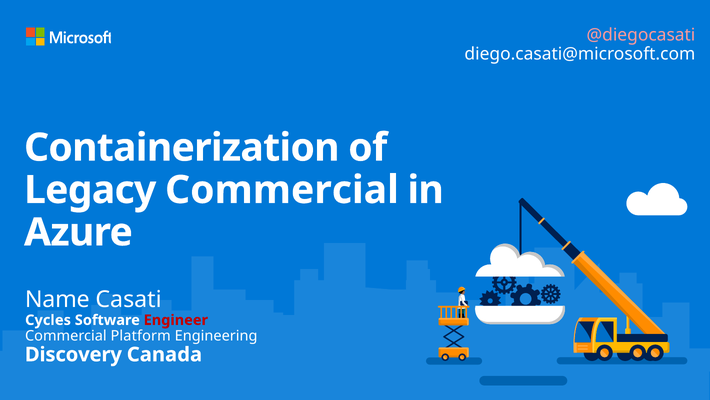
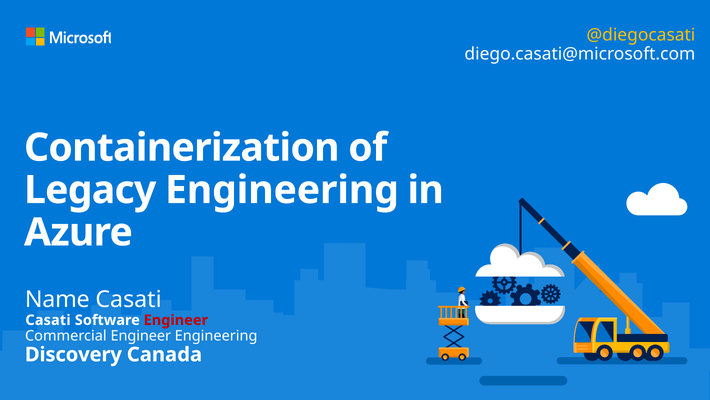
@diegocasati colour: pink -> yellow (641, 35)
Legacy Commercial: Commercial -> Engineering (282, 190)
Cycles: Cycles -> Casati (48, 320)
Commercial Platform: Platform -> Engineer (141, 335)
